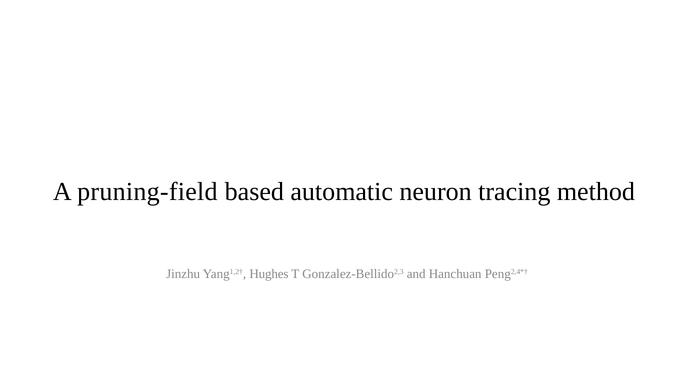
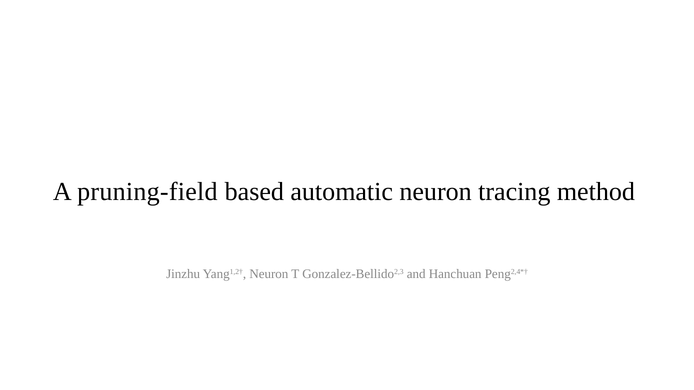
Yang1,2† Hughes: Hughes -> Neuron (269, 274)
